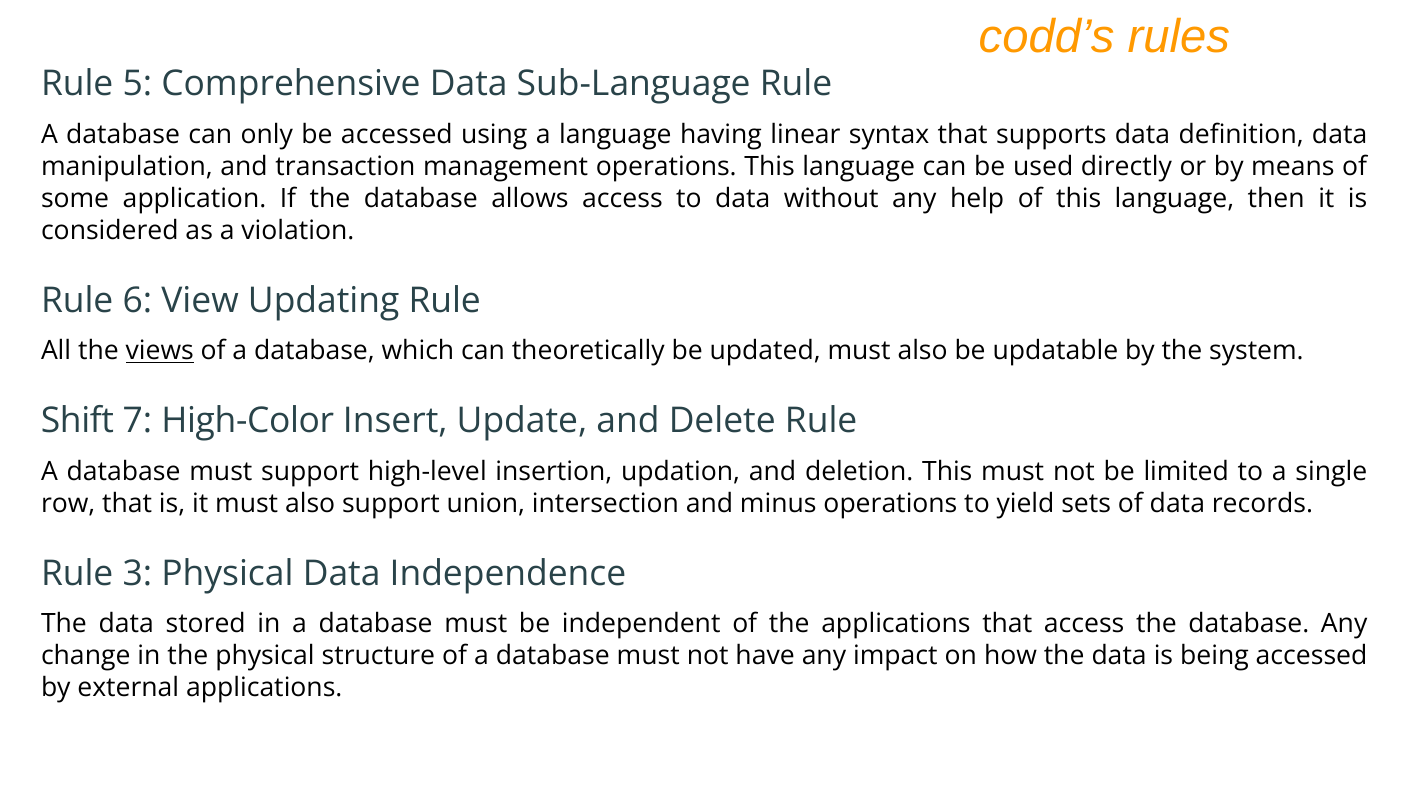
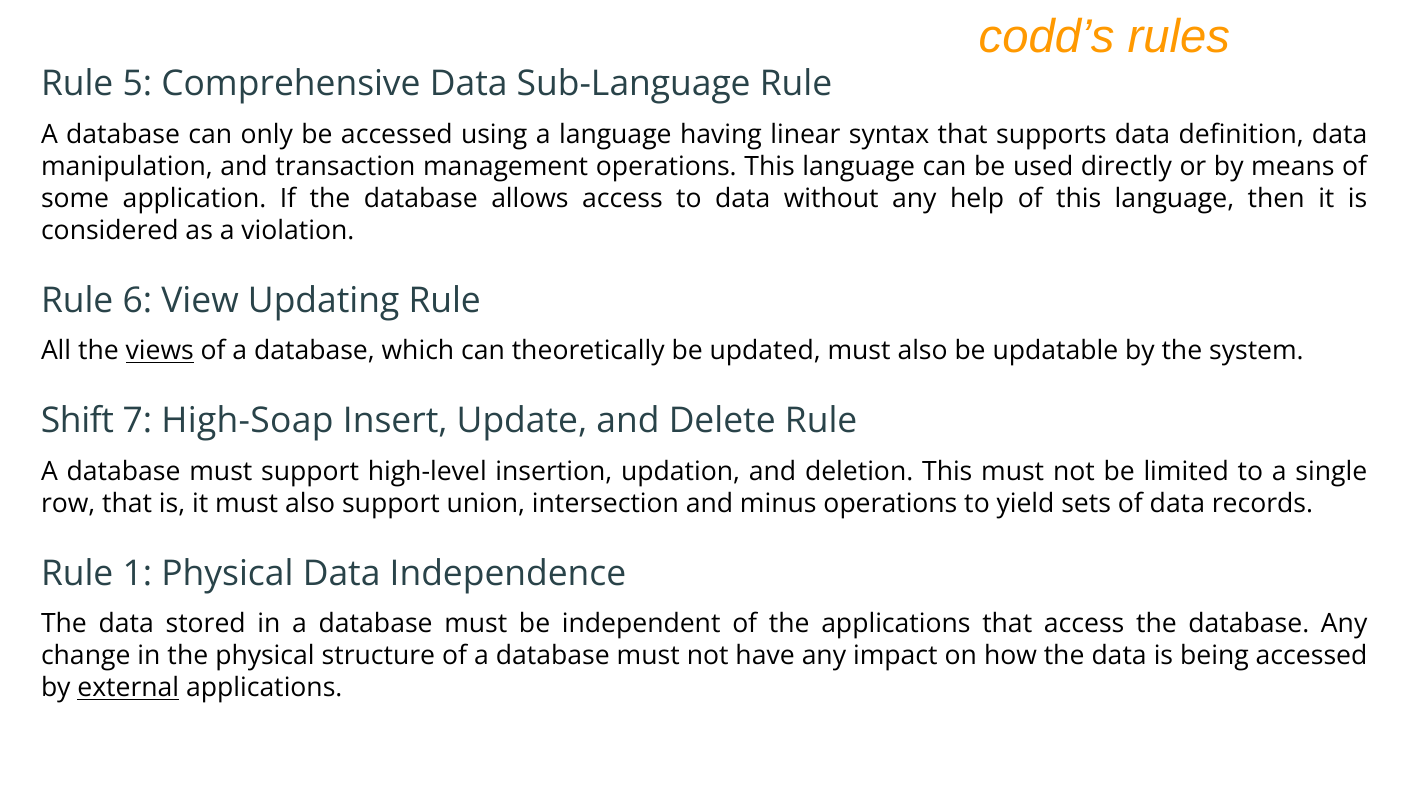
High-Color: High-Color -> High-Soap (247, 421)
3: 3 -> 1 (137, 573)
external underline: none -> present (128, 688)
